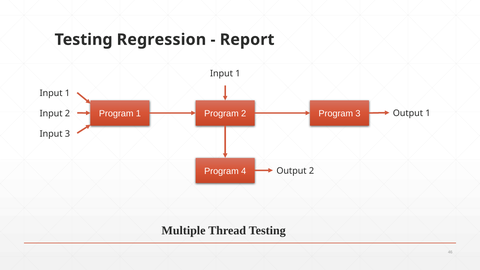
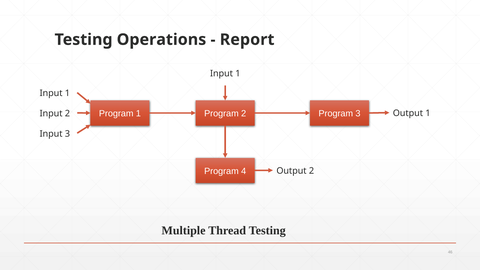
Regression: Regression -> Operations (161, 40)
